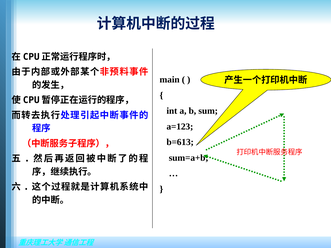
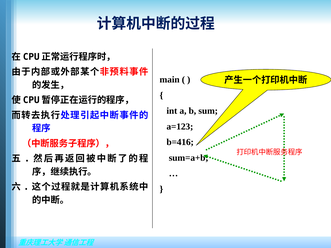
b=613: b=613 -> b=416 (180, 142)
